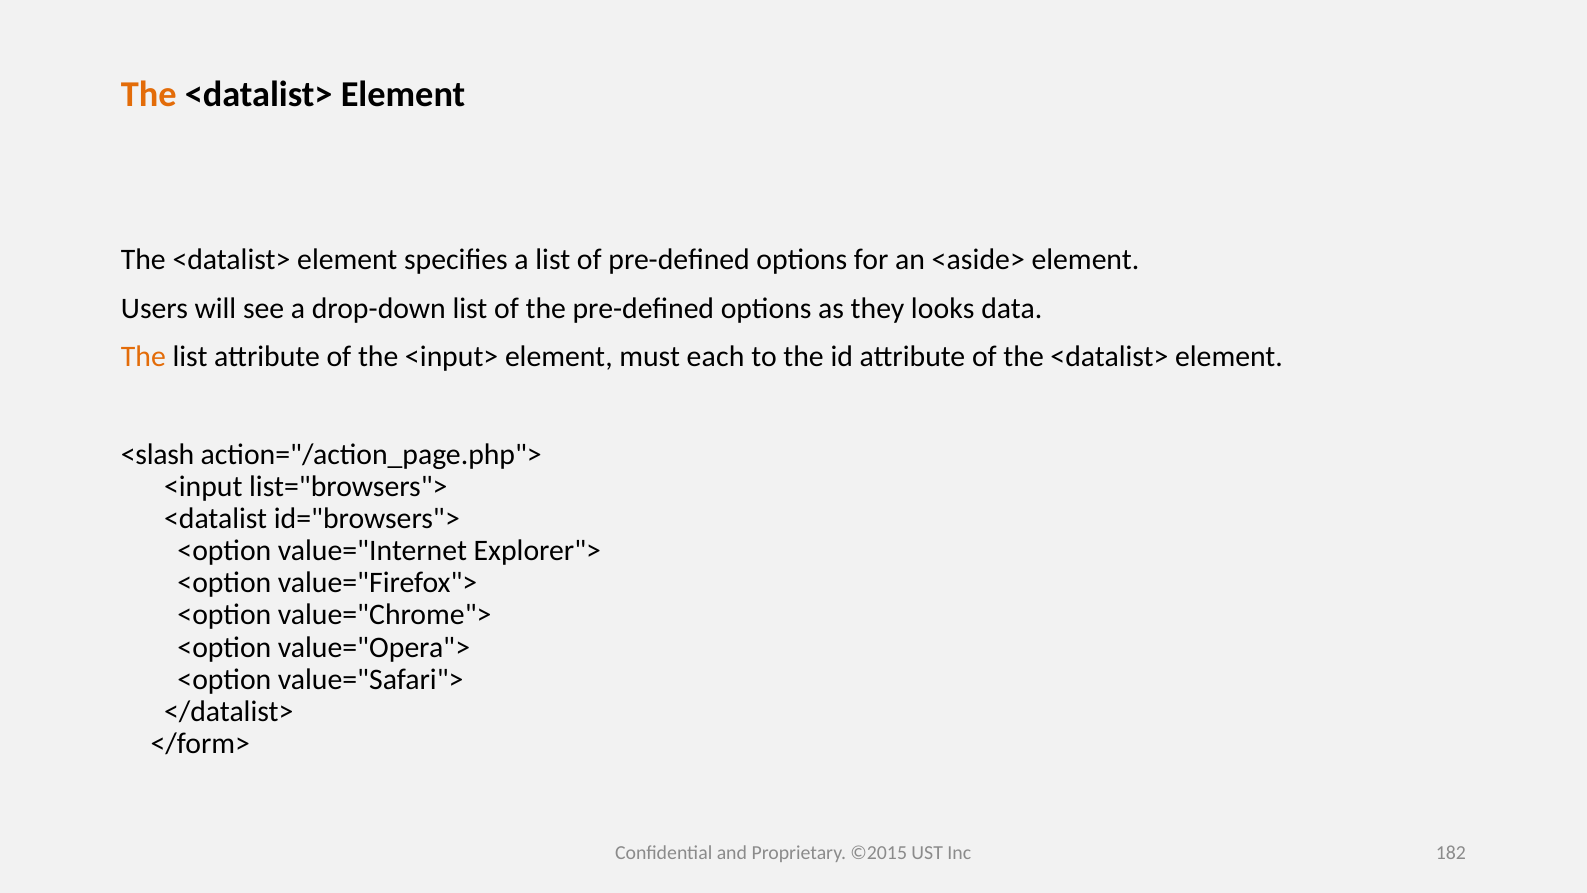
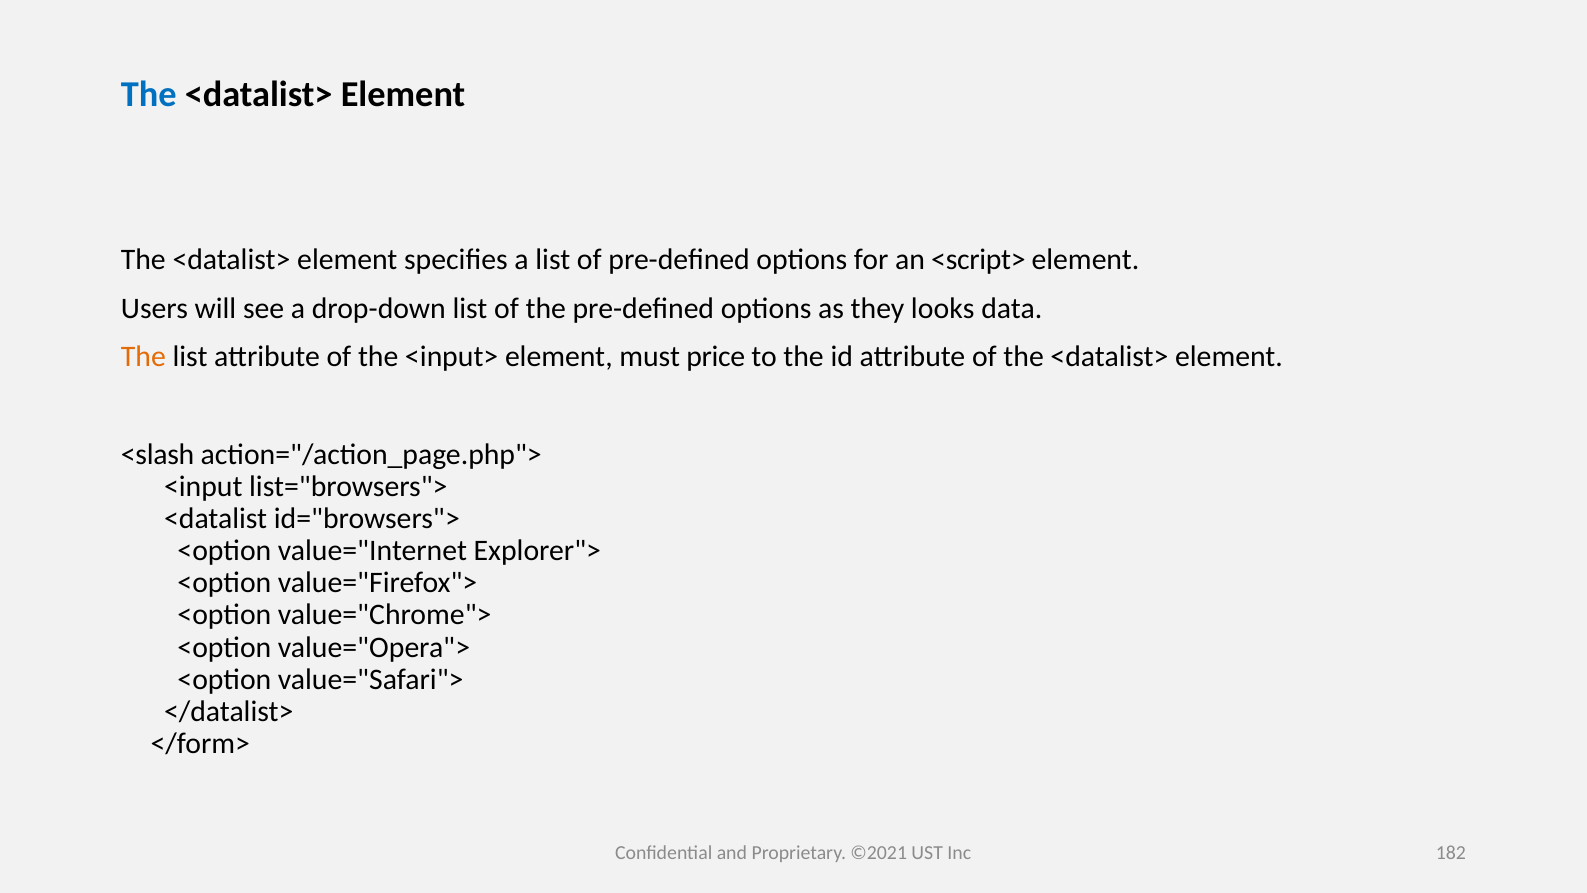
The colour: orange -> blue (149, 94)
<aside>: <aside> -> <script> (978, 259)
each: each -> price (716, 357)
©2015: ©2015 -> ©2021 (879, 852)
